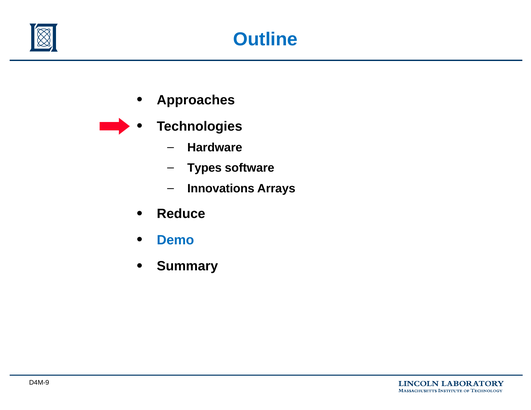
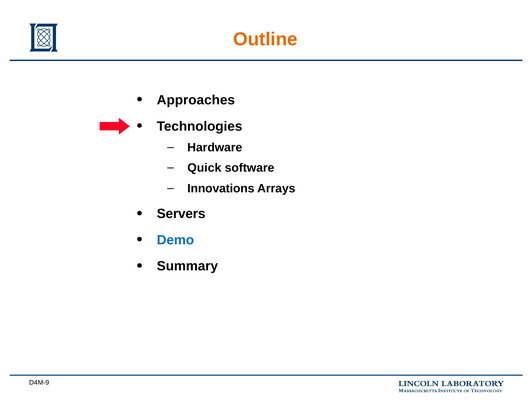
Outline colour: blue -> orange (265, 39)
Types: Types -> Quick (204, 168)
Reduce: Reduce -> Servers (181, 214)
